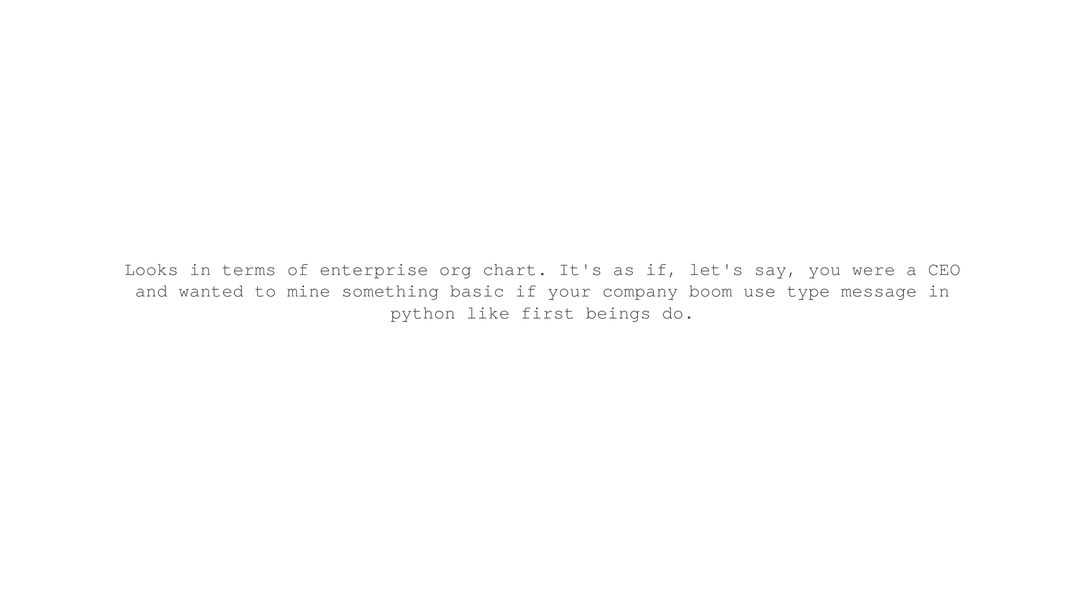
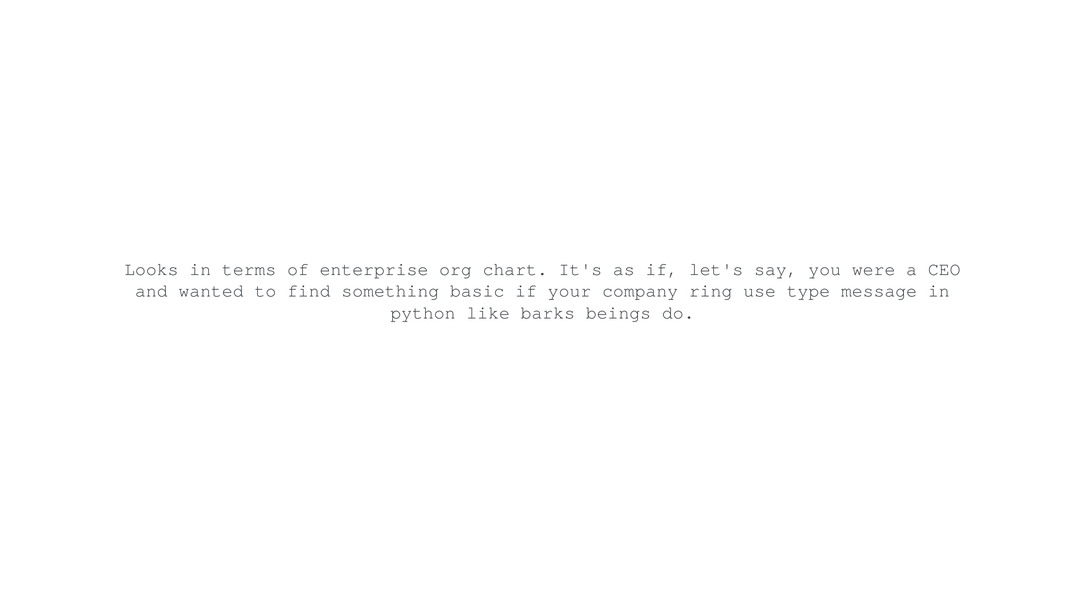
mine: mine -> find (309, 291)
boom: boom -> ring (711, 291)
first: first -> barks (548, 313)
